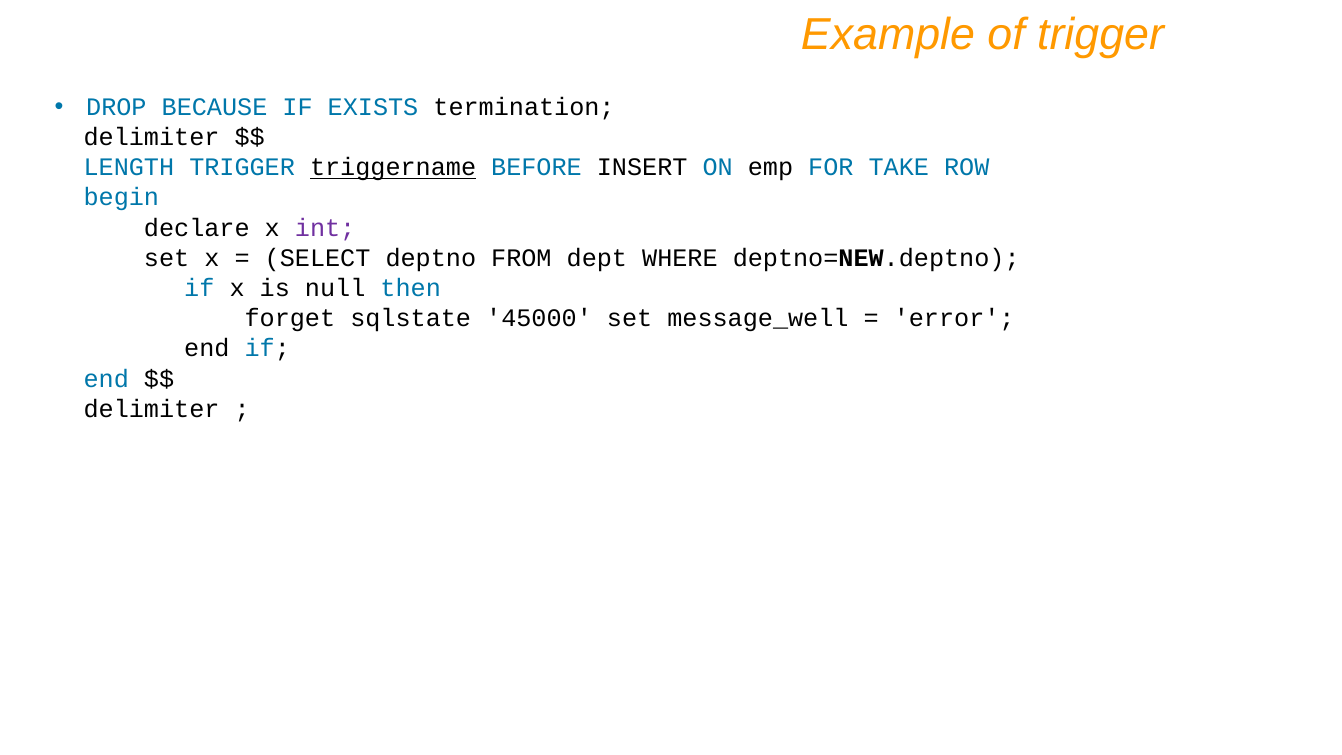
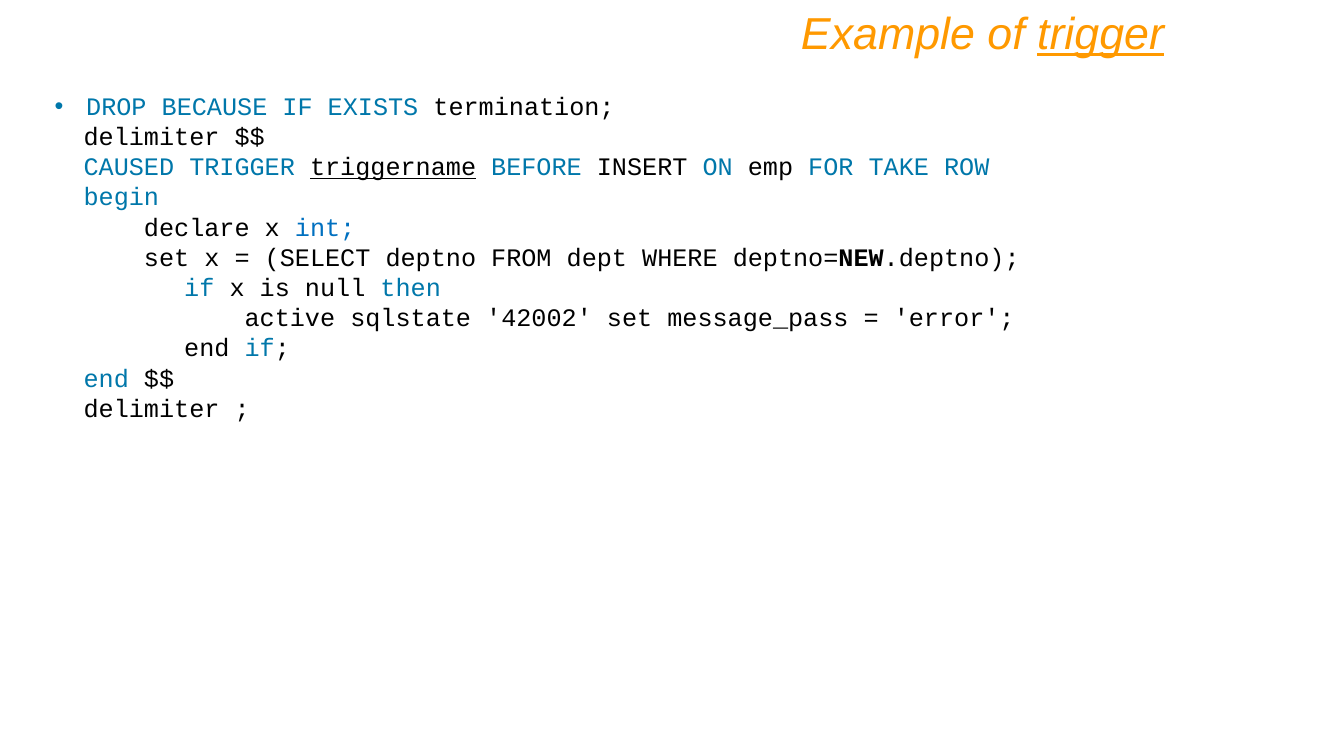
trigger underline: none -> present (1101, 35)
LENGTH: LENGTH -> CAUSED (129, 167)
int colour: purple -> blue (325, 228)
forget: forget -> active (290, 318)
45000: 45000 -> 42002 (539, 318)
message_well: message_well -> message_pass (758, 318)
